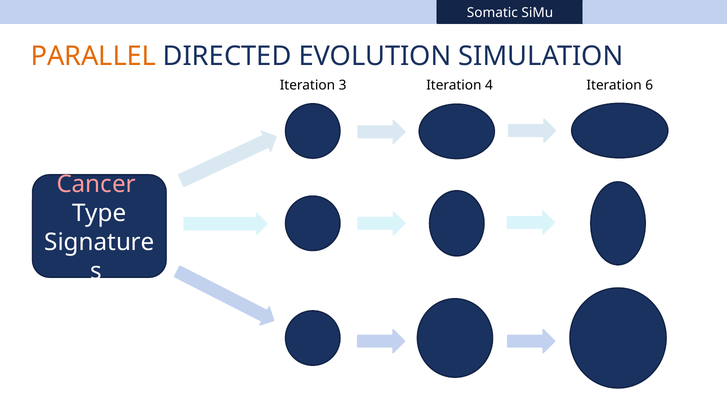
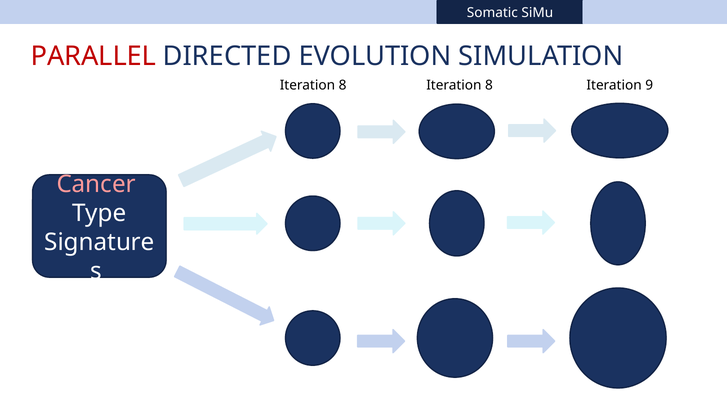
PARALLEL colour: orange -> red (93, 56)
3: 3 -> 8 (343, 85)
4: 4 -> 8 (489, 85)
6: 6 -> 9 (649, 85)
